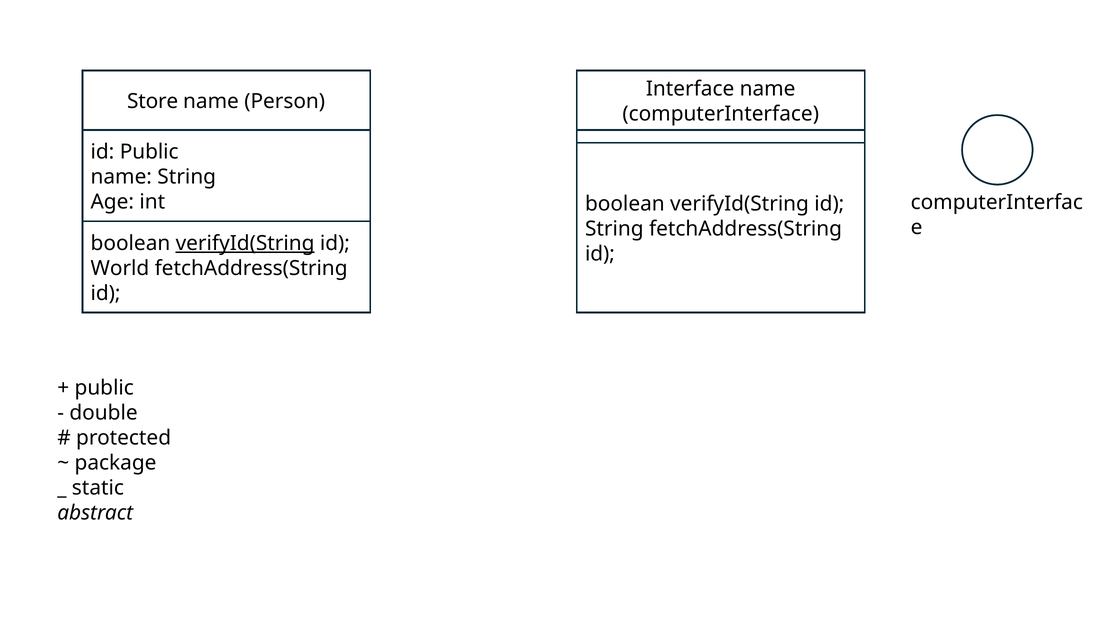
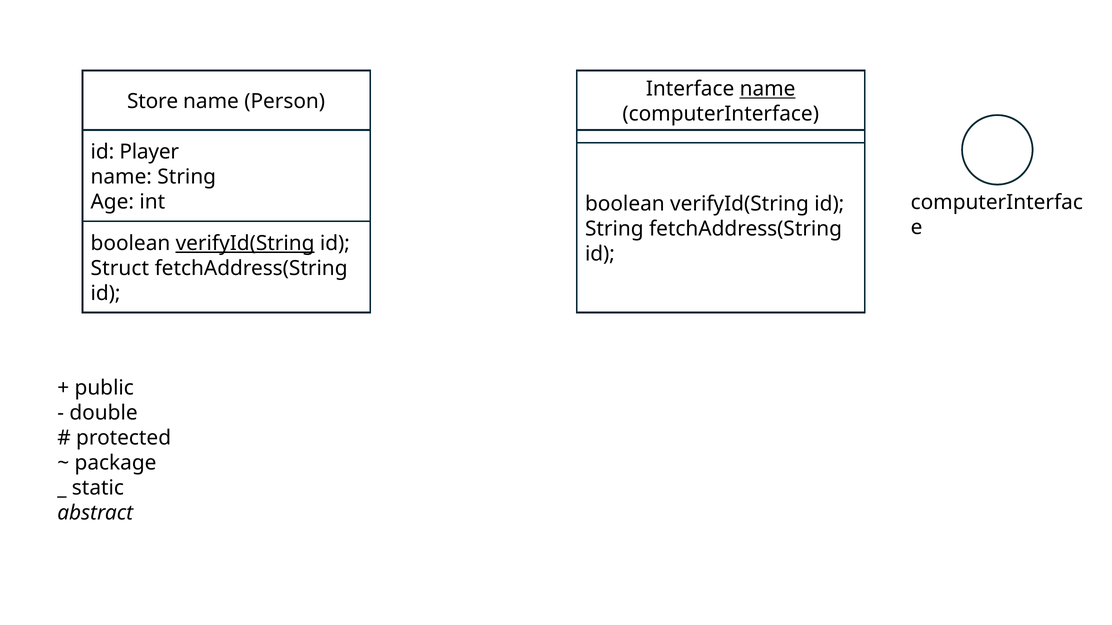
name underline: none -> present (768, 89)
id Public: Public -> Player (149, 152)
World: World -> Struct (120, 269)
